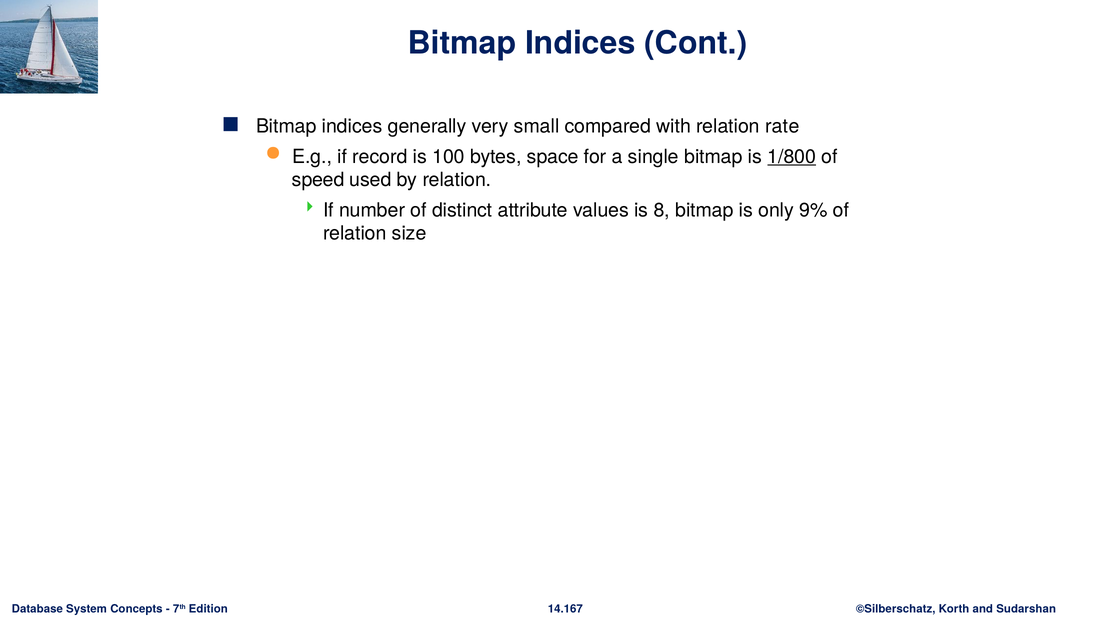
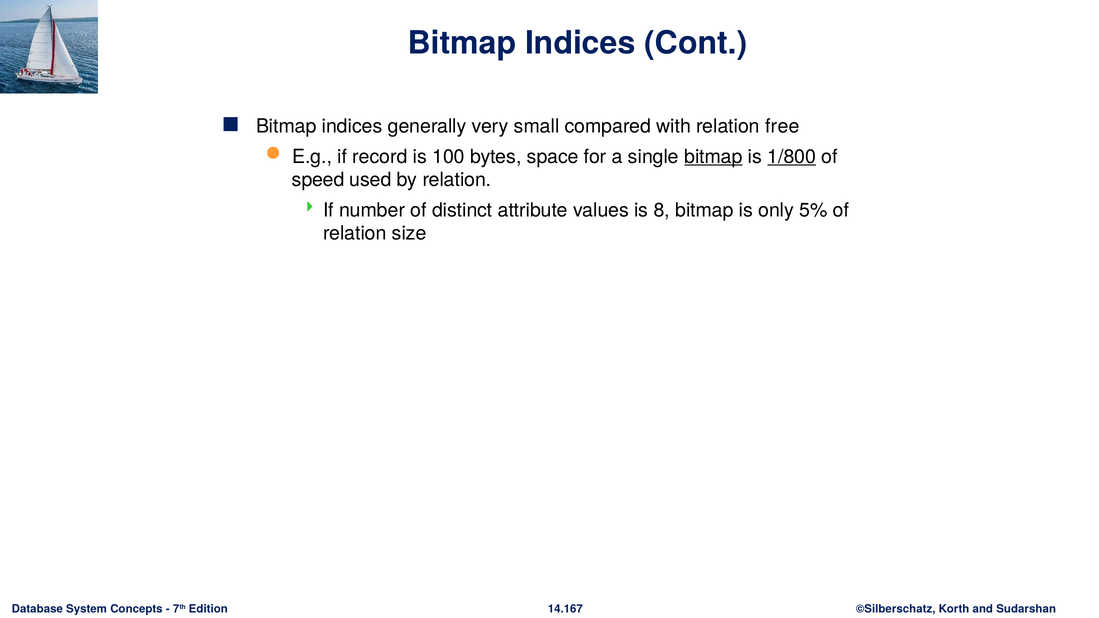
rate: rate -> free (782, 127)
bitmap underline: none -> present (713, 157)
9%: 9% -> 5% (813, 210)
